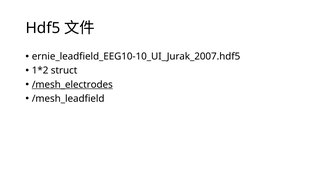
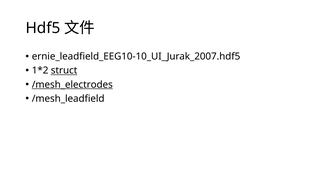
struct underline: none -> present (64, 71)
